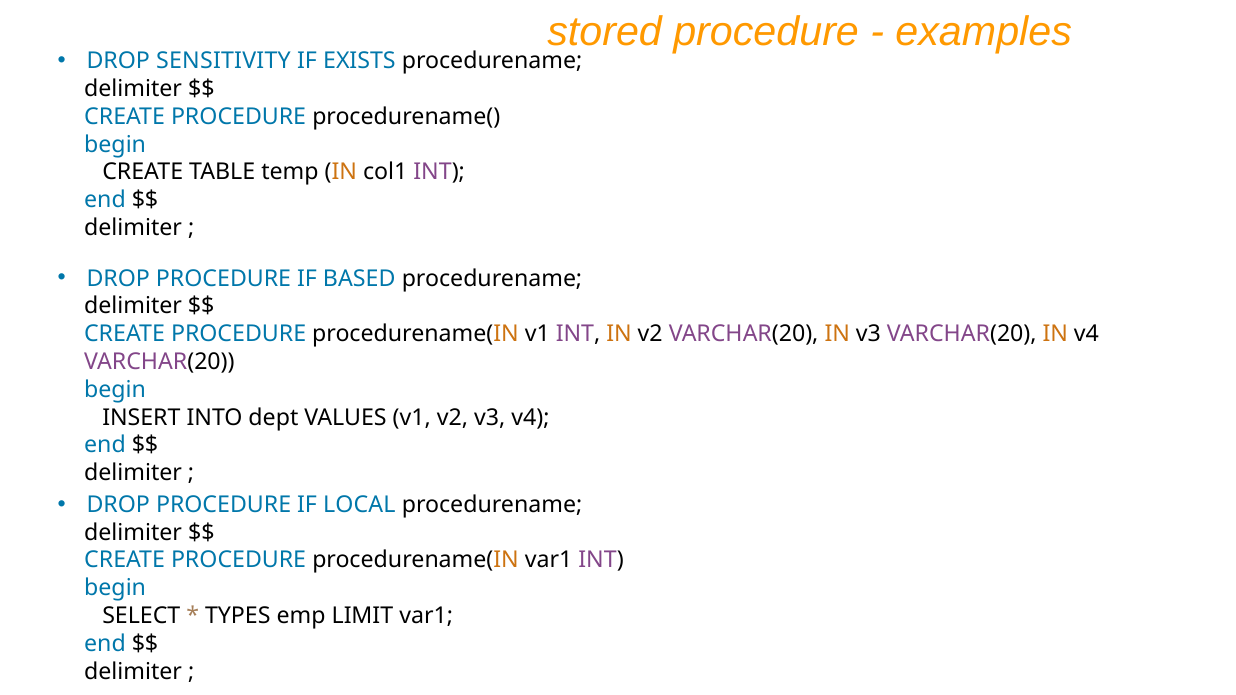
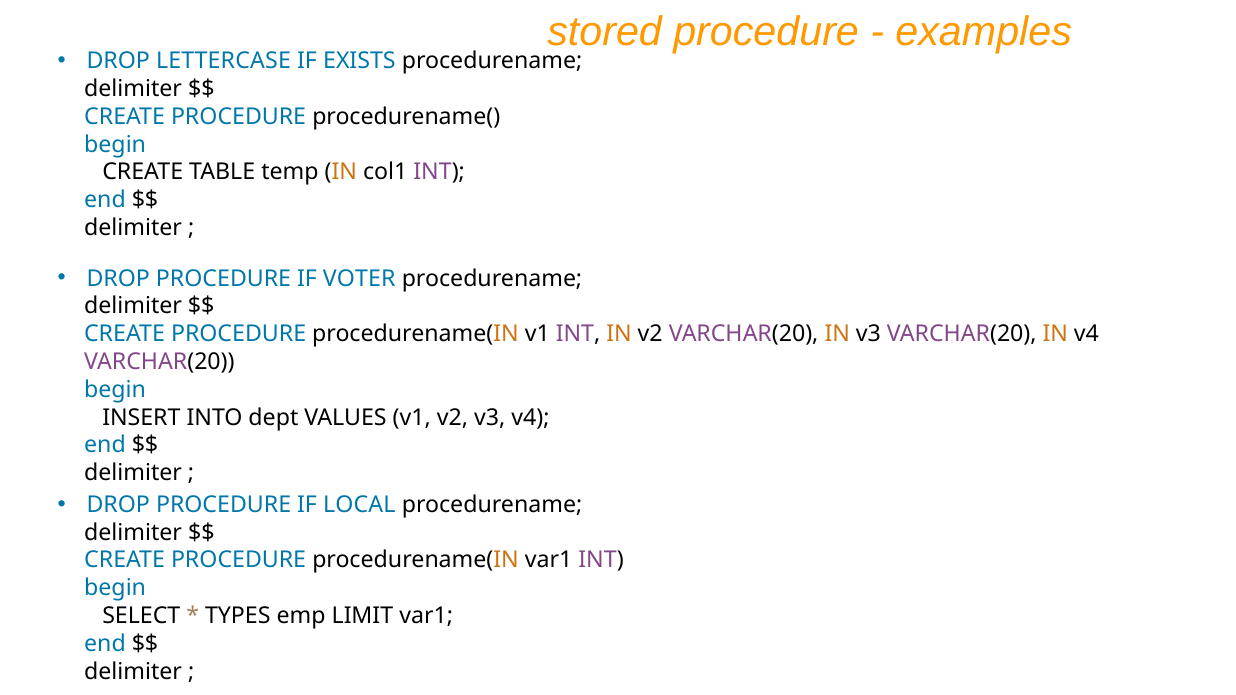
SENSITIVITY: SENSITIVITY -> LETTERCASE (223, 61)
BASED: BASED -> VOTER (359, 279)
